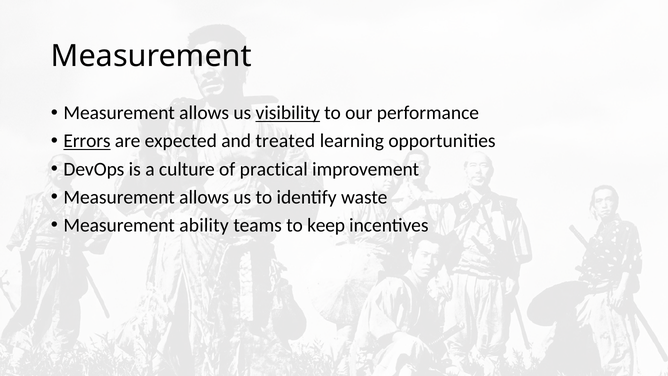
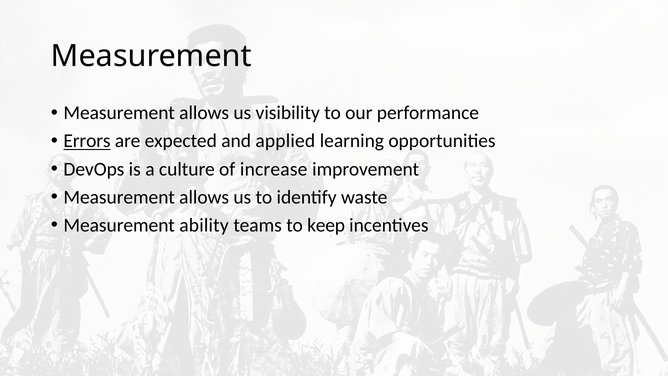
visibility underline: present -> none (288, 113)
treated: treated -> applied (285, 141)
practical: practical -> increase (274, 169)
